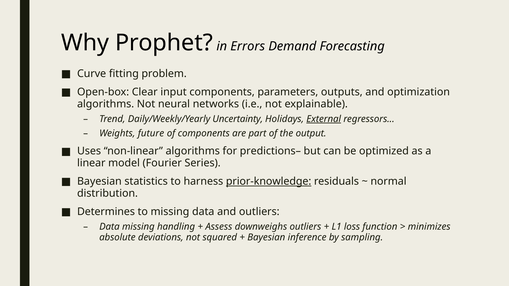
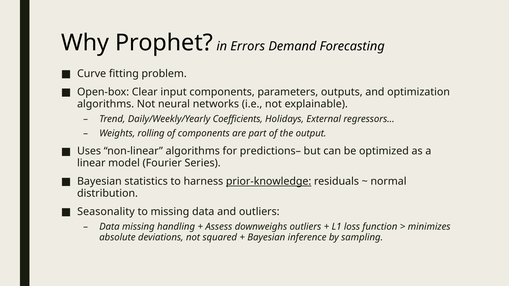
Uncertainty: Uncertainty -> Coefficients (238, 119)
External underline: present -> none (324, 119)
future: future -> rolling (151, 133)
Determines: Determines -> Seasonality (106, 212)
